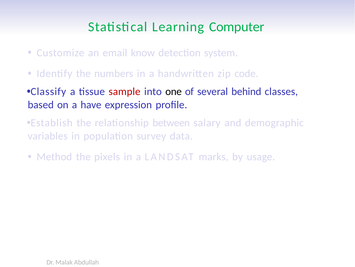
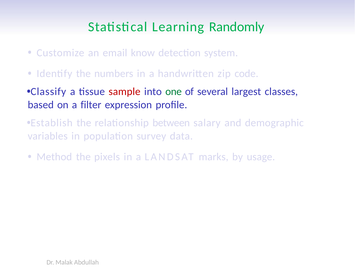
Computer: Computer -> Randomly (237, 27)
one colour: black -> green (174, 91)
behind: behind -> largest (246, 91)
have: have -> filter (91, 105)
